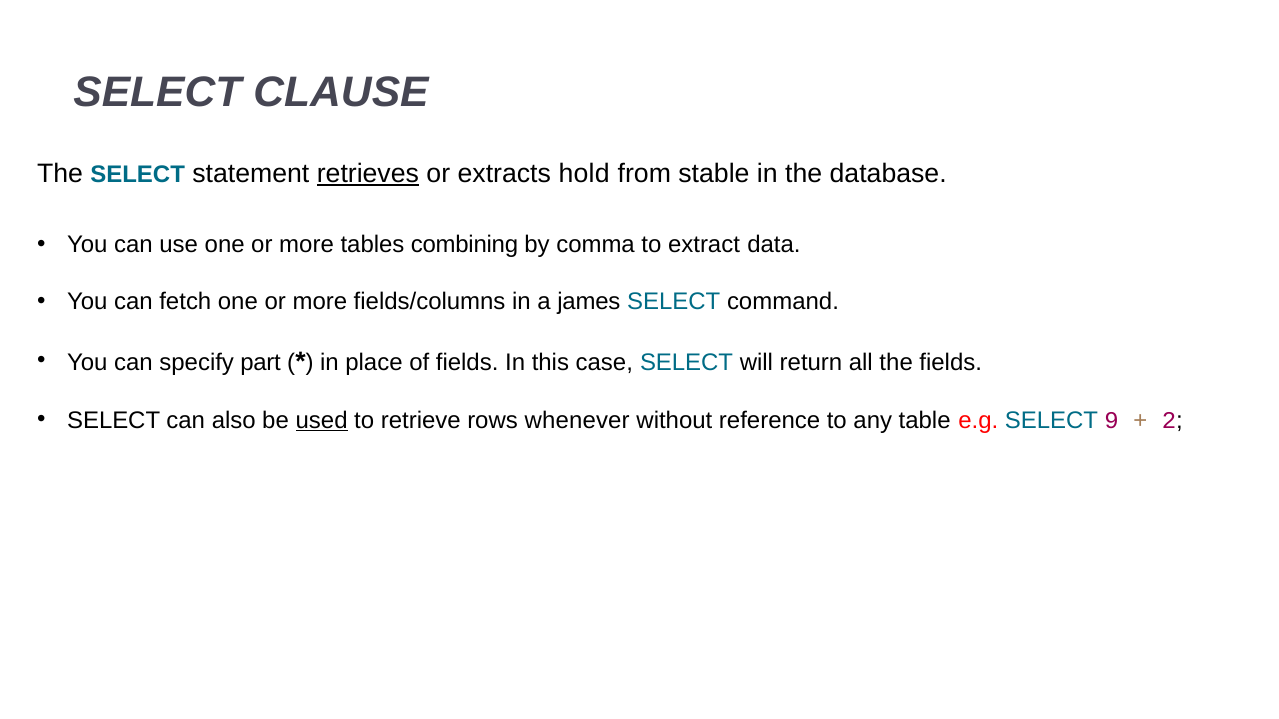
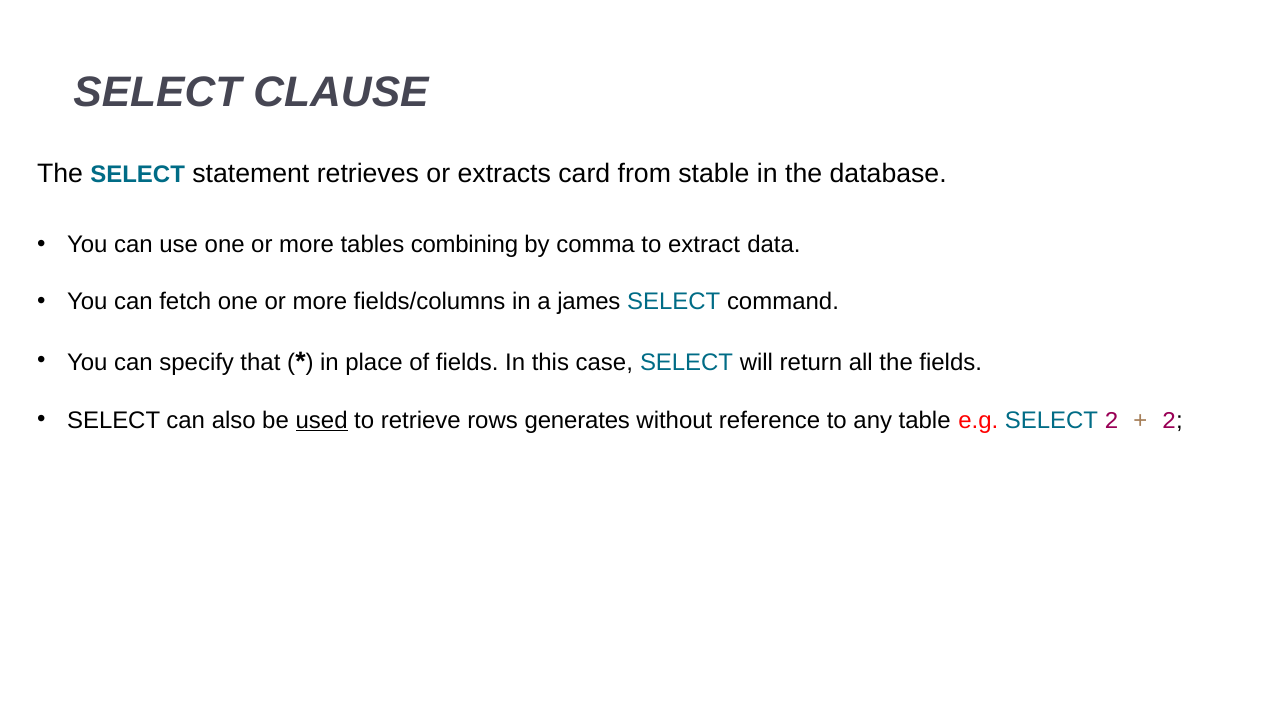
retrieves underline: present -> none (368, 174)
hold: hold -> card (584, 174)
part: part -> that (260, 362)
whenever: whenever -> generates (577, 420)
SELECT 9: 9 -> 2 (1111, 420)
